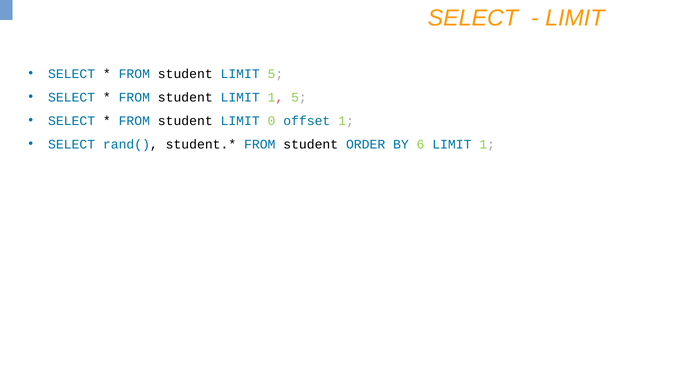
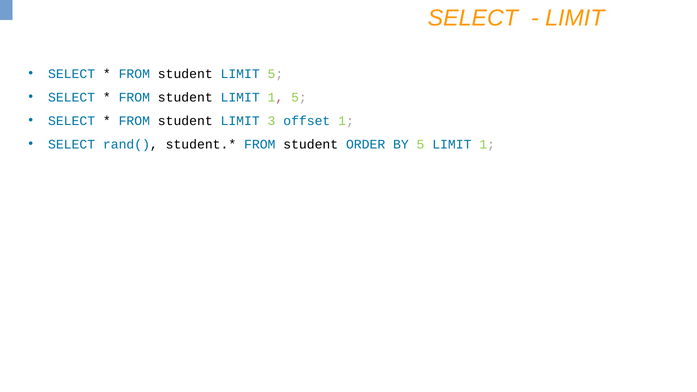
0: 0 -> 3 (272, 121)
BY 6: 6 -> 5 (421, 144)
